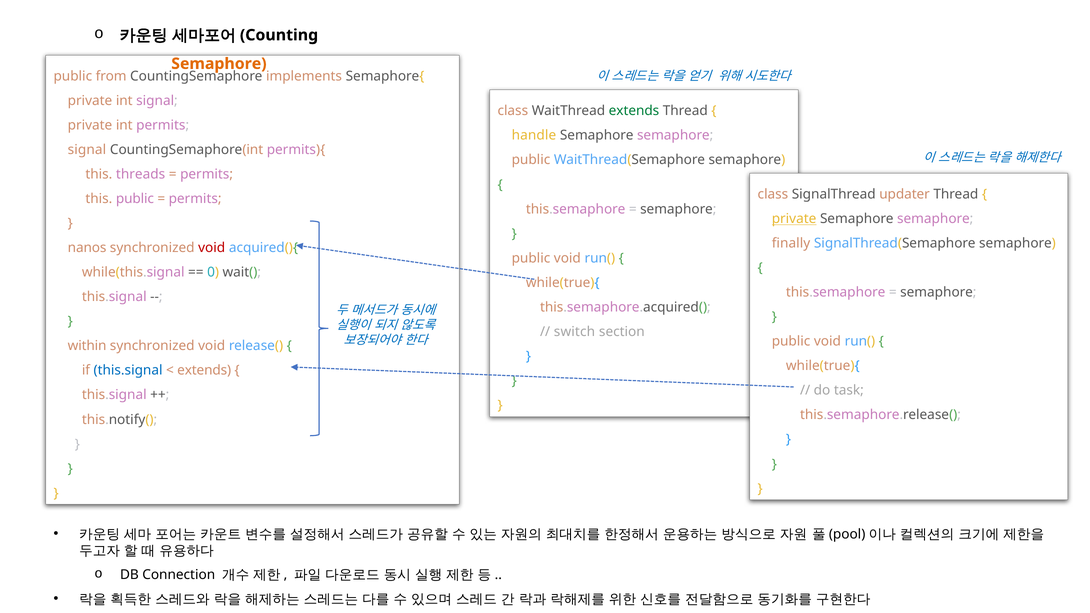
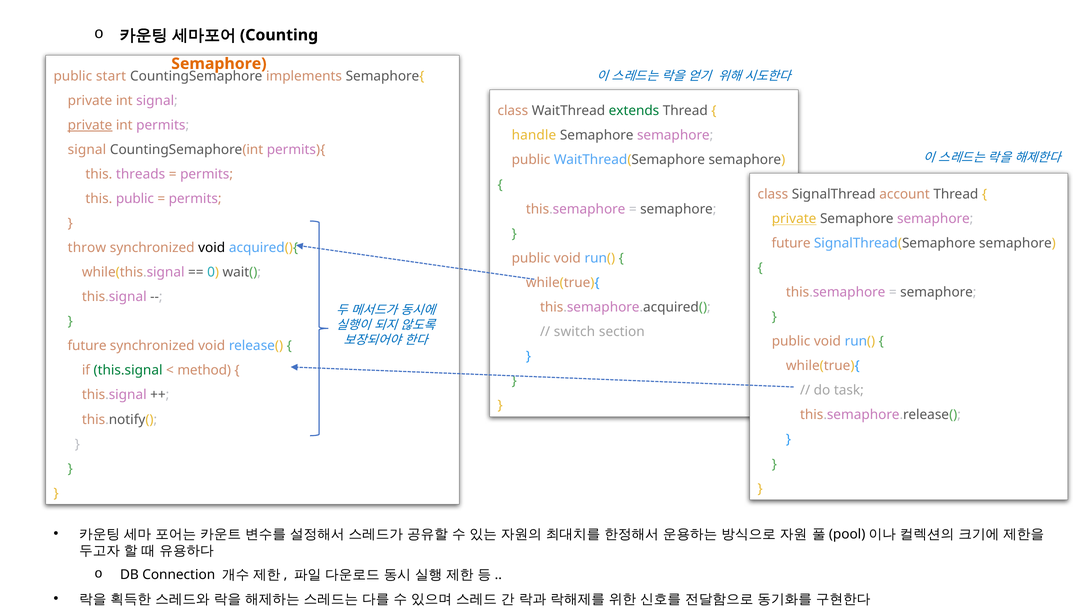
from: from -> start (111, 76)
private underline: none -> present (90, 125)
updater: updater -> account (905, 194)
finally: finally -> future (791, 243)
nanos: nanos -> throw (87, 248)
void colour: red -> black (212, 248)
within: within -> future (87, 346)
this.signal colour: blue -> green (128, 371)
extends: extends -> method (204, 371)
